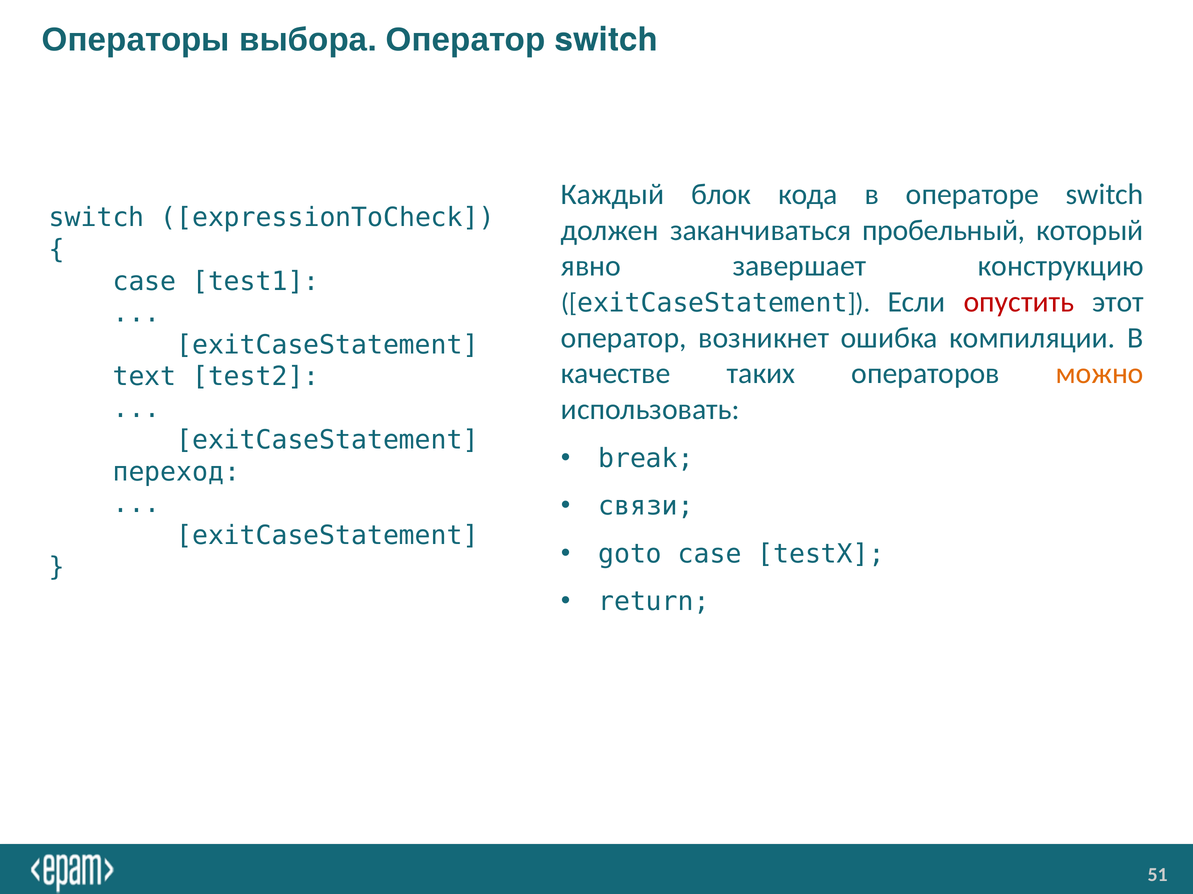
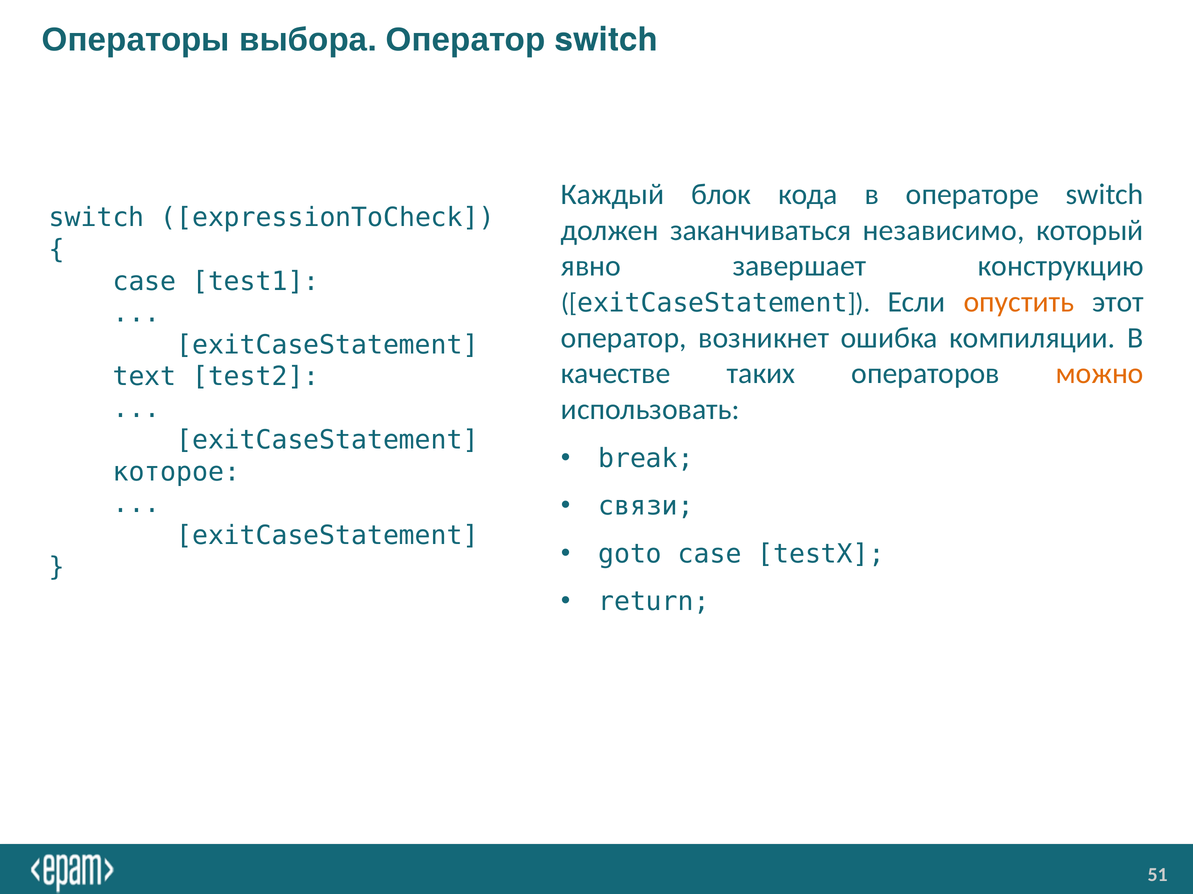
пробельный: пробельный -> независимо (944, 231)
опустить colour: red -> orange (1019, 302)
переход: переход -> которое (176, 472)
